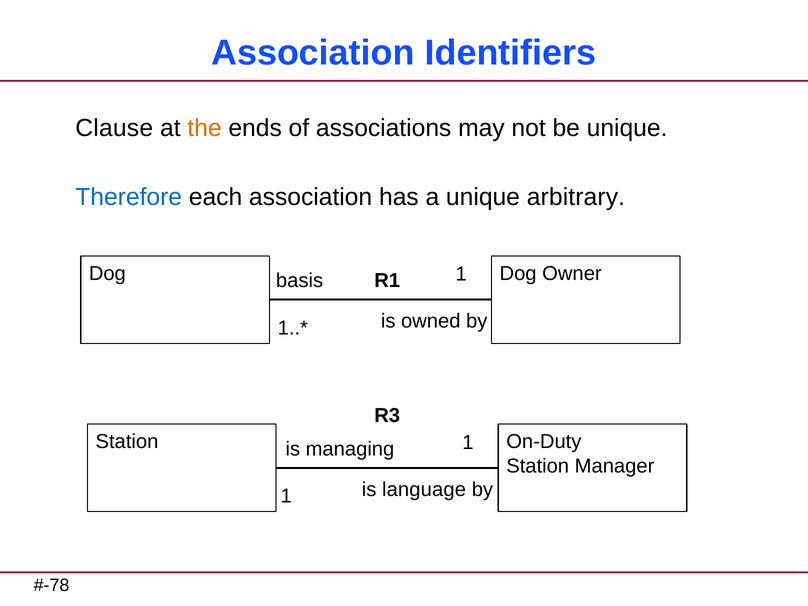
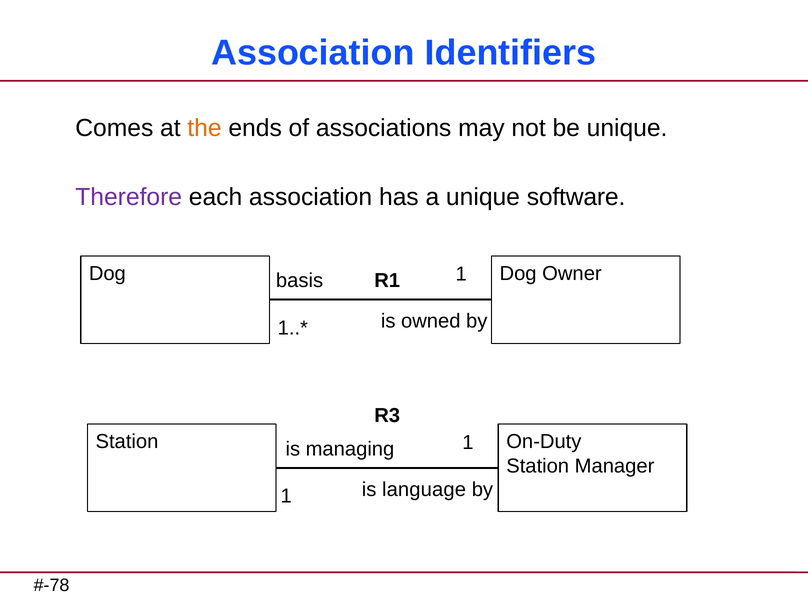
Clause: Clause -> Comes (114, 128)
Therefore colour: blue -> purple (129, 197)
arbitrary: arbitrary -> software (576, 197)
